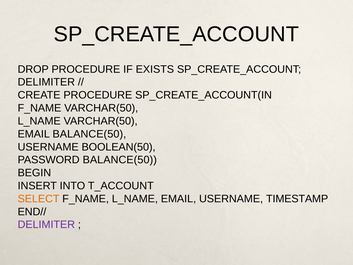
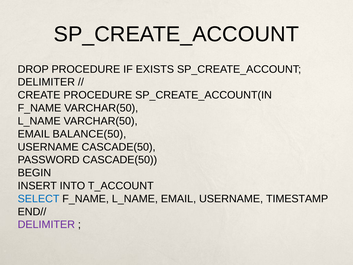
USERNAME BOOLEAN(50: BOOLEAN(50 -> CASCADE(50 (119, 147)
PASSWORD BALANCE(50: BALANCE(50 -> CASCADE(50 (120, 160)
SELECT colour: orange -> blue (39, 199)
